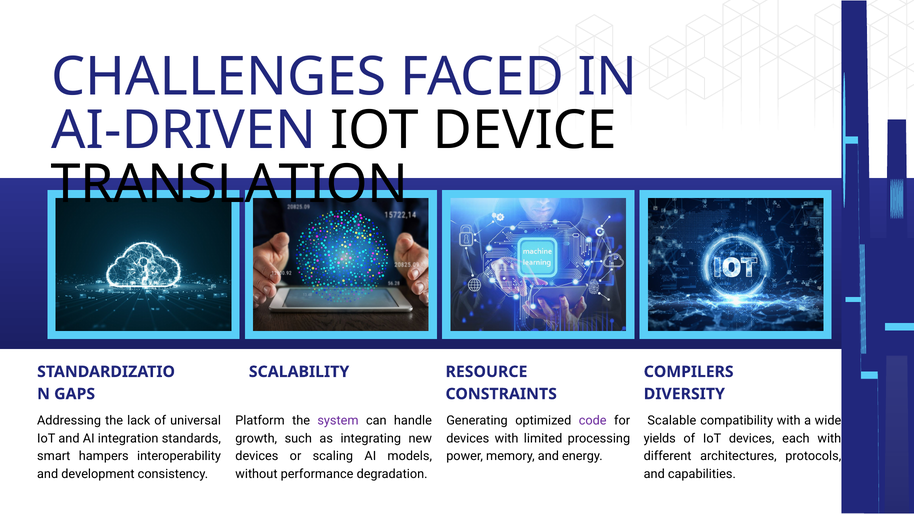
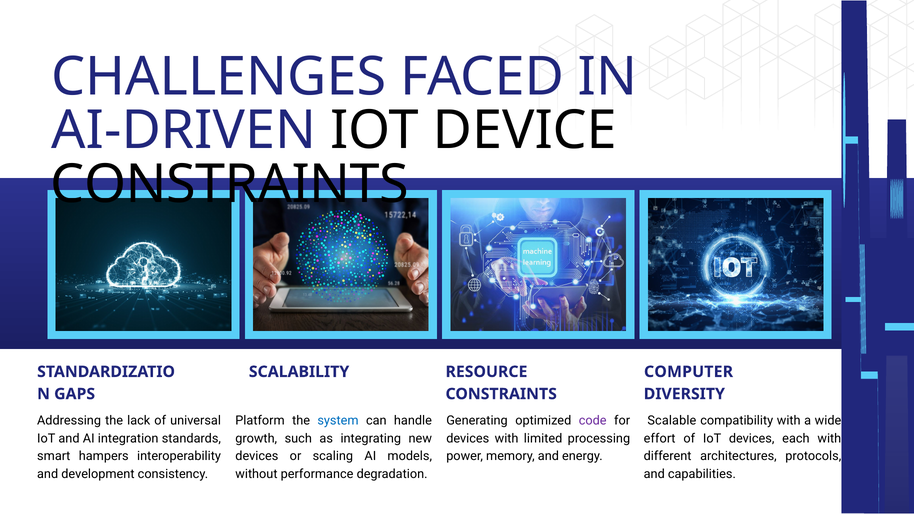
TRANSLATION: TRANSLATION -> CONSTRAINTS (230, 185)
COMPILERS: COMPILERS -> COMPUTER (689, 372)
system colour: purple -> blue (338, 421)
yields: yields -> effort (660, 438)
